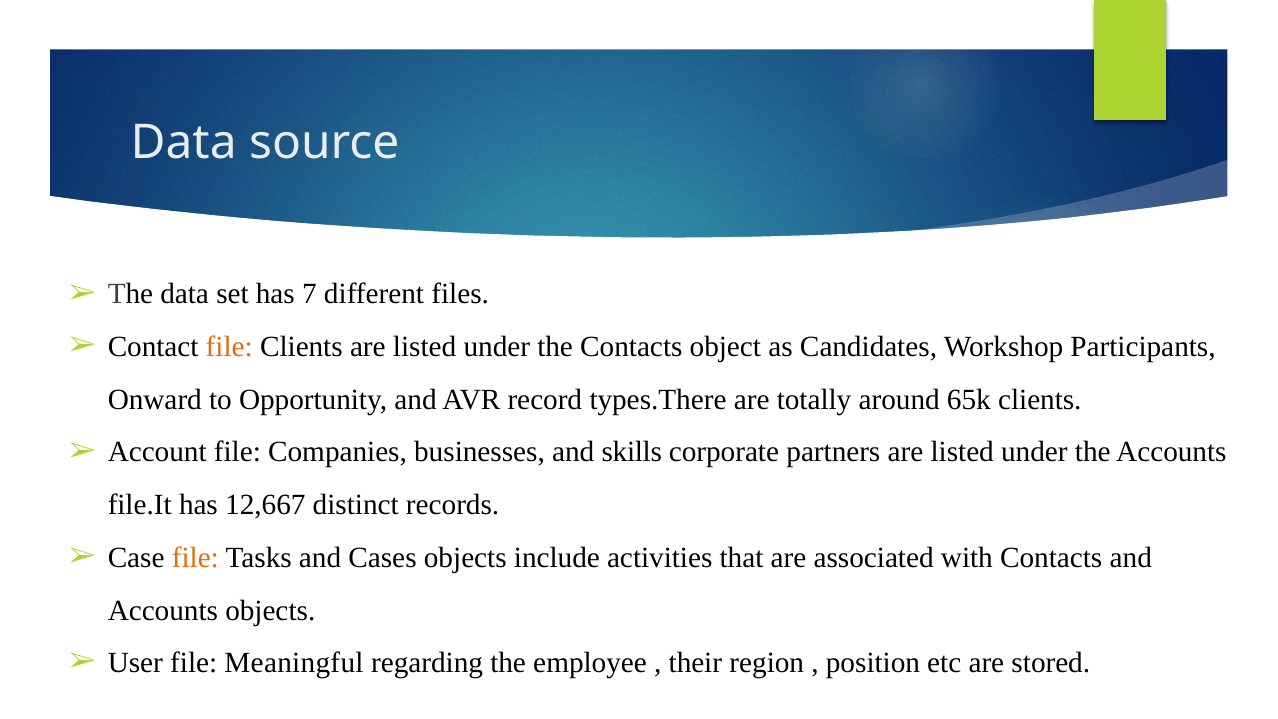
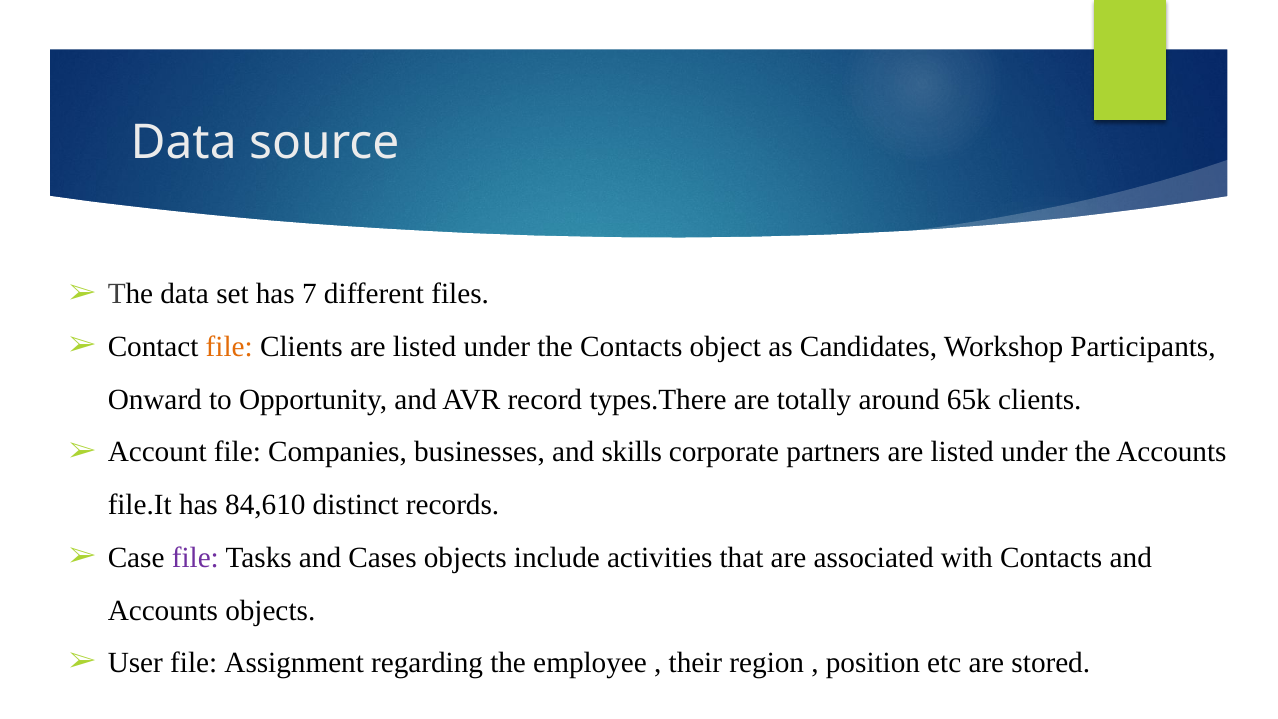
12,667: 12,667 -> 84,610 (265, 505)
file colour: orange -> purple (195, 558)
Meaningful: Meaningful -> Assignment (294, 663)
